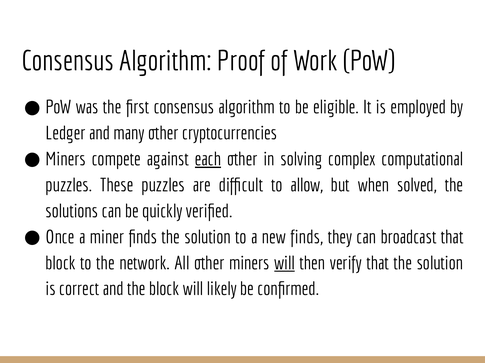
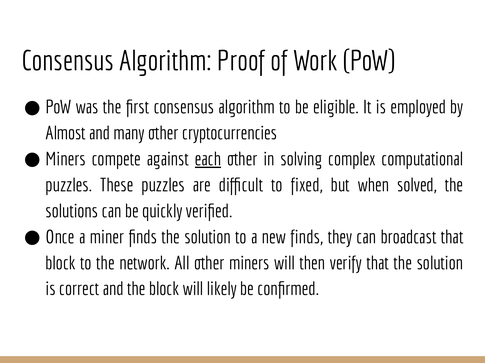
Ledger: Ledger -> Almost (66, 134)
allow: allow -> fixed (307, 186)
will underline: present -> none (285, 264)
